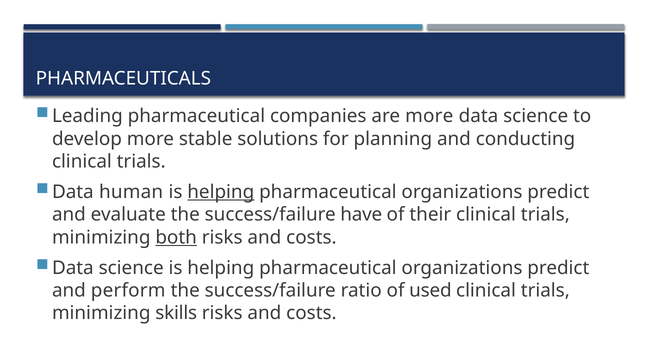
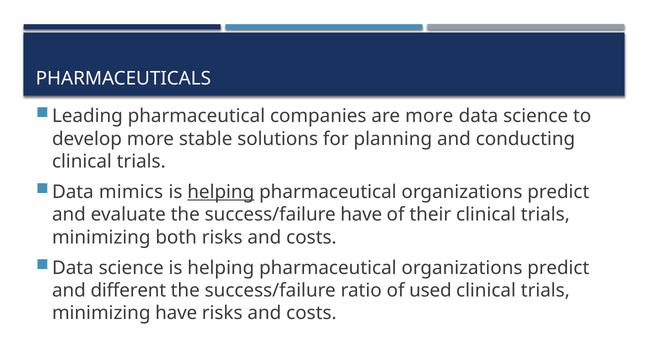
human: human -> mimics (131, 192)
both underline: present -> none (176, 238)
perform: perform -> different (128, 291)
minimizing skills: skills -> have (176, 314)
